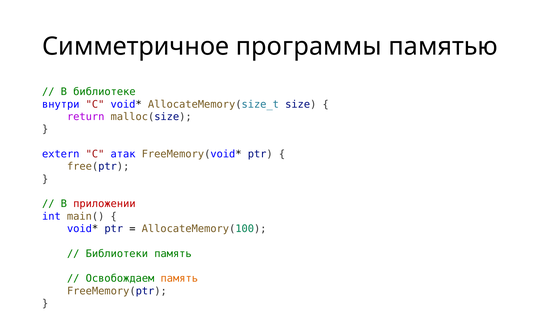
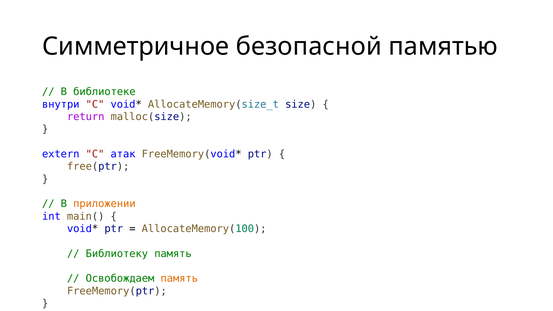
программы: программы -> безопасной (309, 46)
приложении colour: red -> orange (104, 204)
Библиотеки: Библиотеки -> Библиотеку (117, 254)
